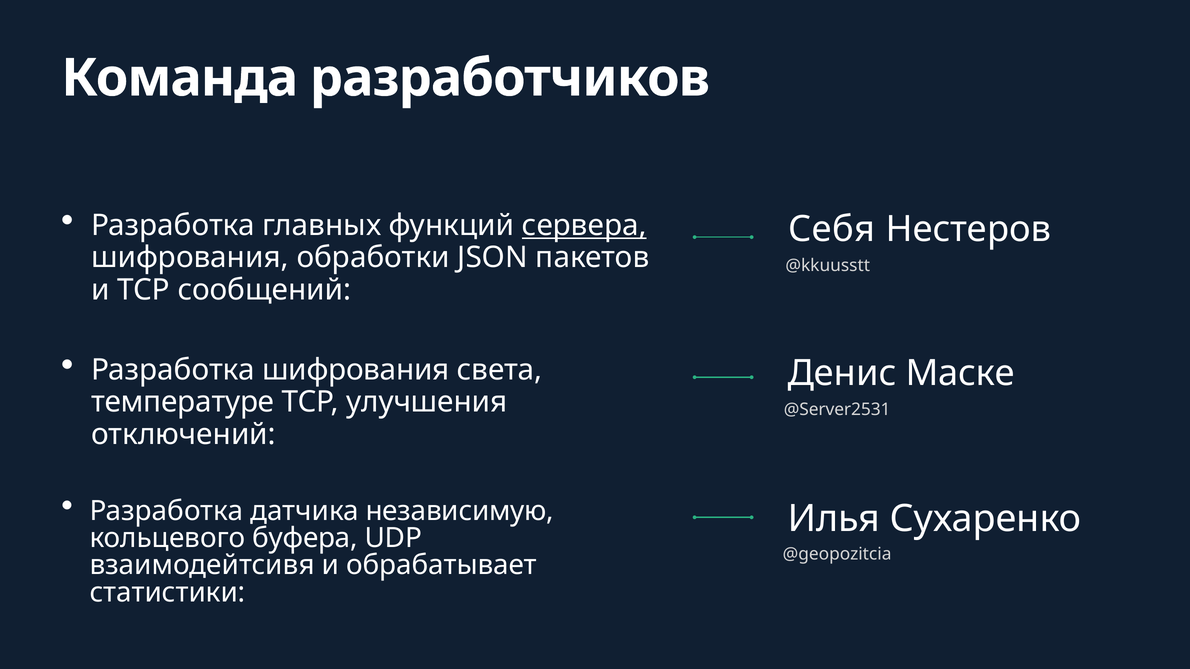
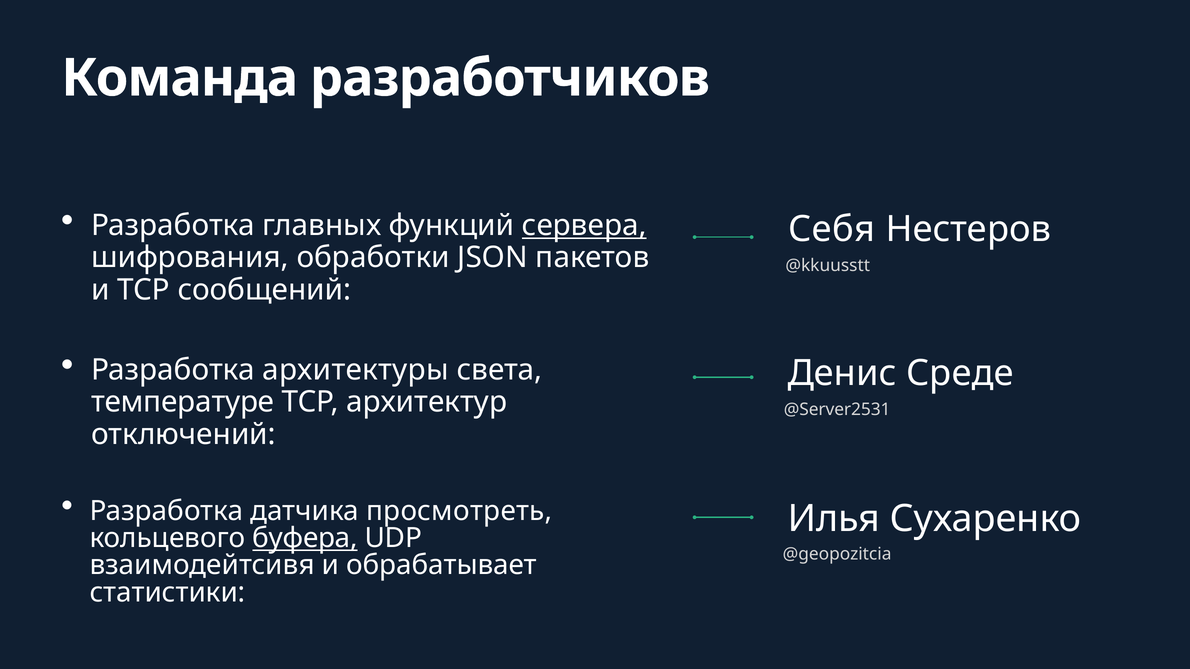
Разработка шифрования: шифрования -> архитектуры (355, 370)
Маске: Маске -> Среде (960, 374)
улучшения: улучшения -> архитектур (427, 402)
независимую: независимую -> просмотреть (459, 511)
буфера underline: none -> present (305, 538)
